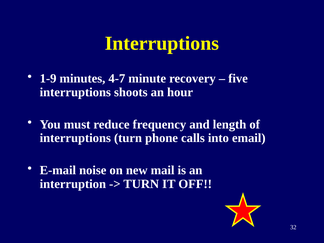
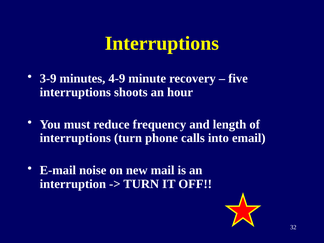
1-9: 1-9 -> 3-9 (48, 79)
4-7: 4-7 -> 4-9 (117, 79)
